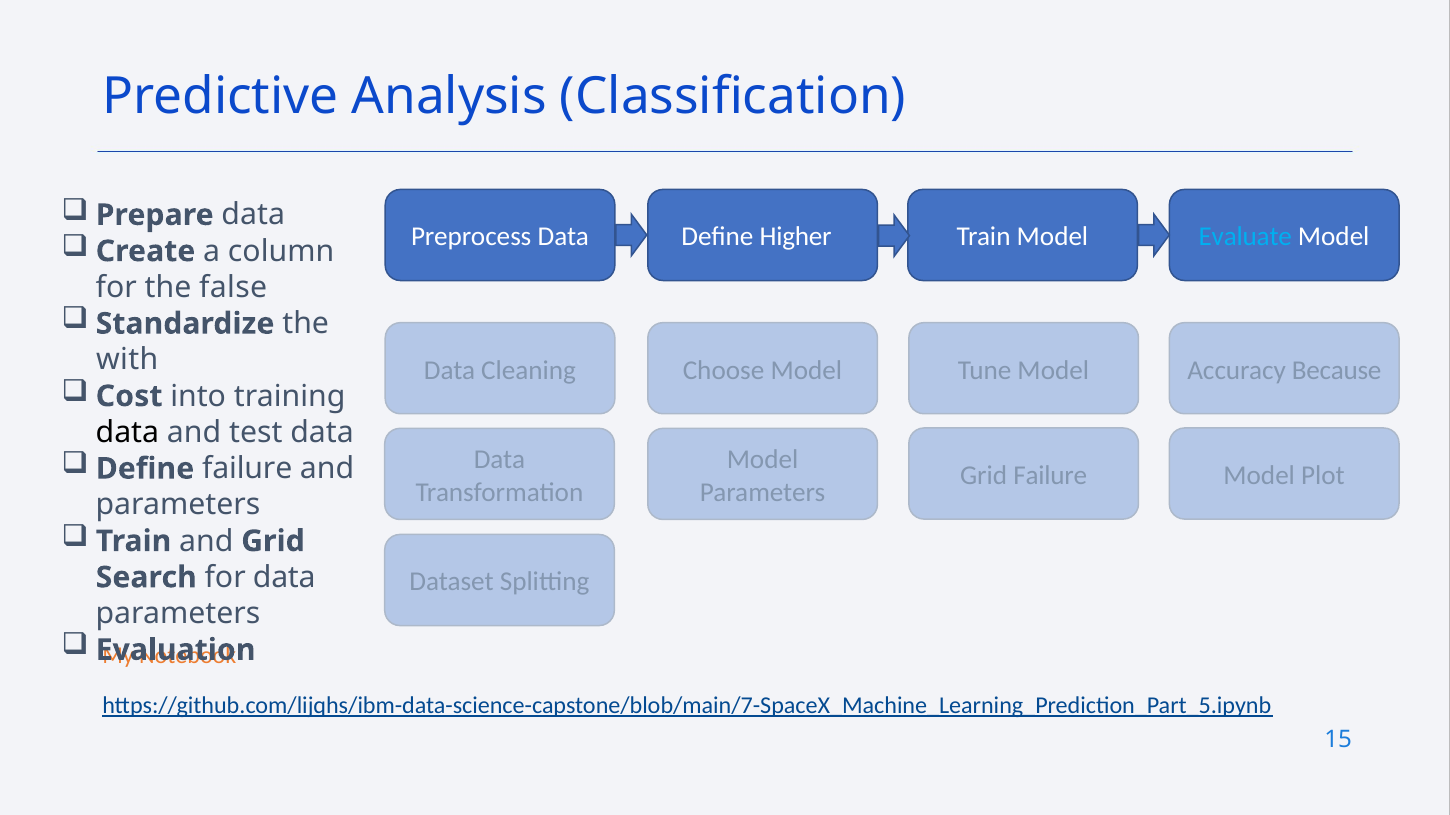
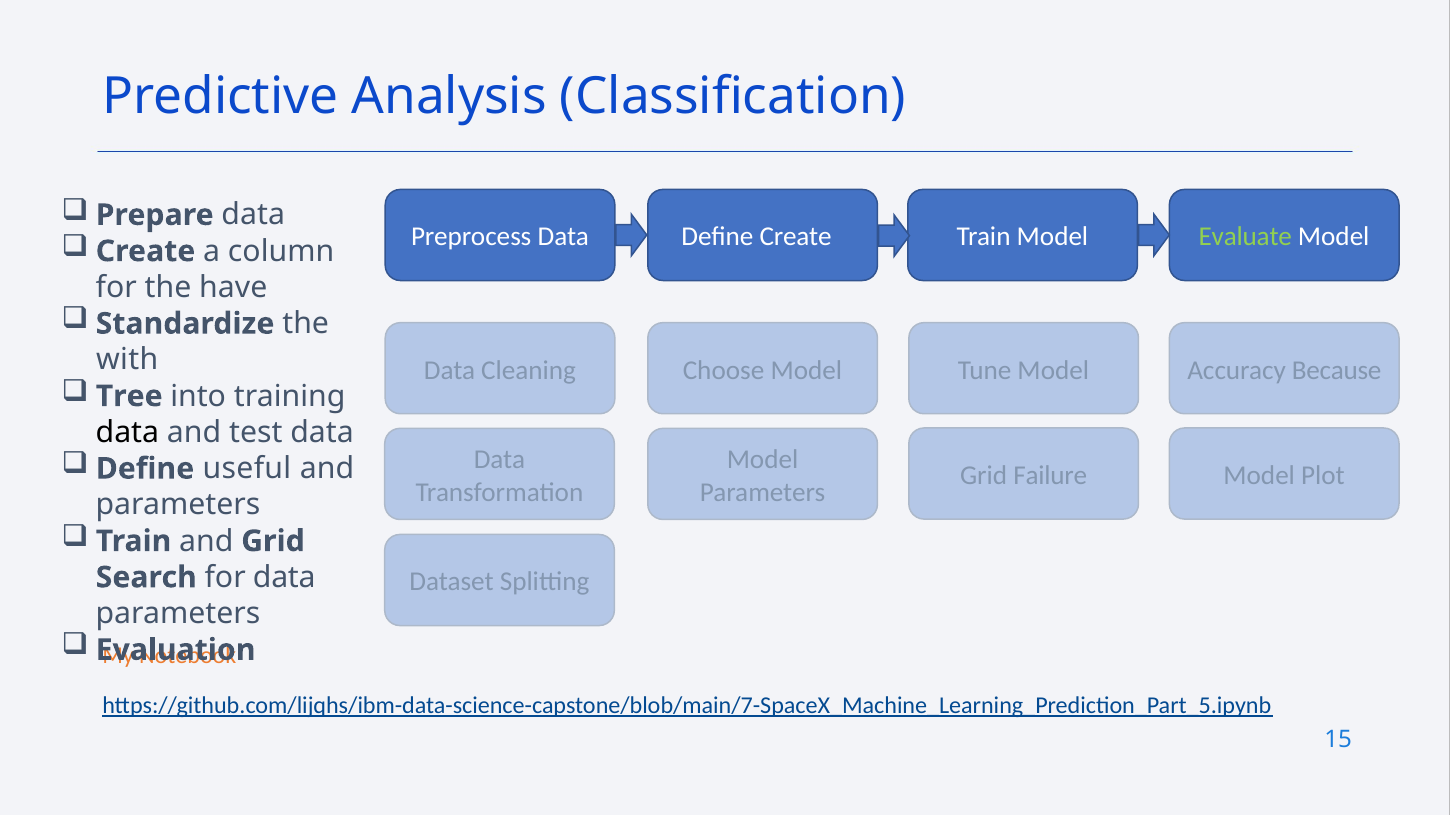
Define Higher: Higher -> Create (796, 237)
Evaluate colour: light blue -> light green (1245, 237)
false: false -> have (233, 288)
Cost: Cost -> Tree (129, 397)
Define failure: failure -> useful (247, 469)
